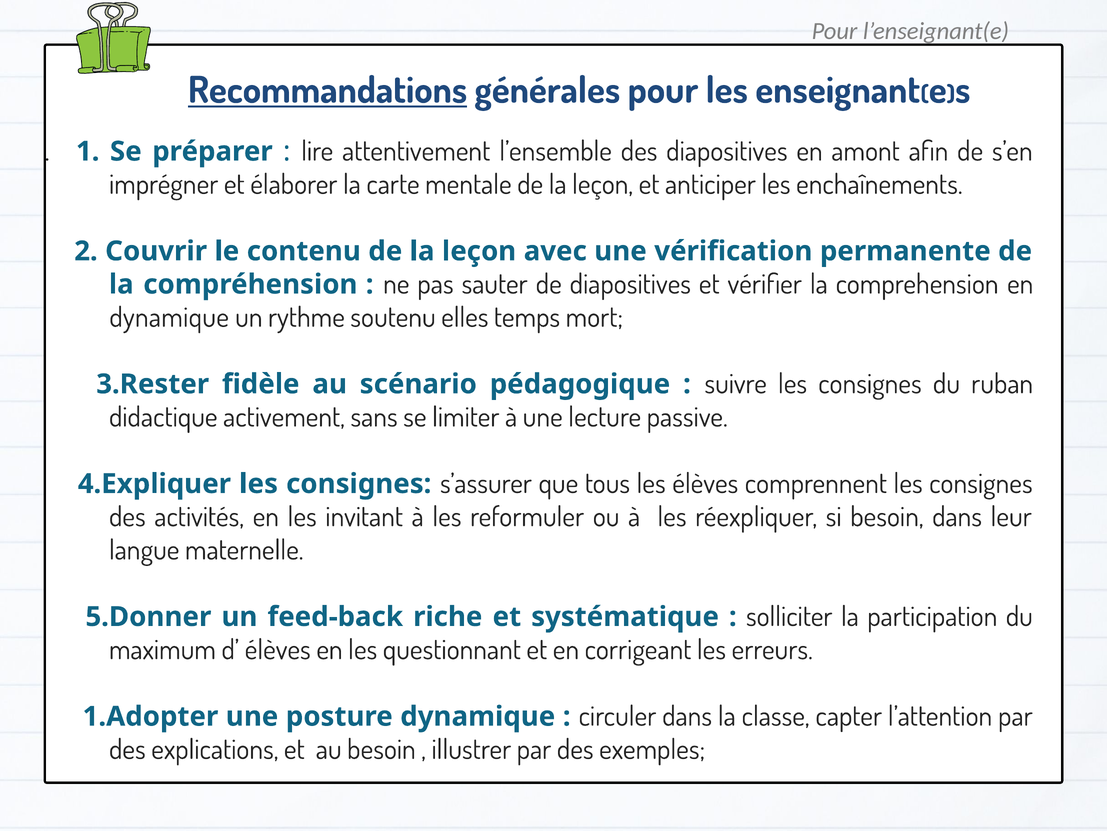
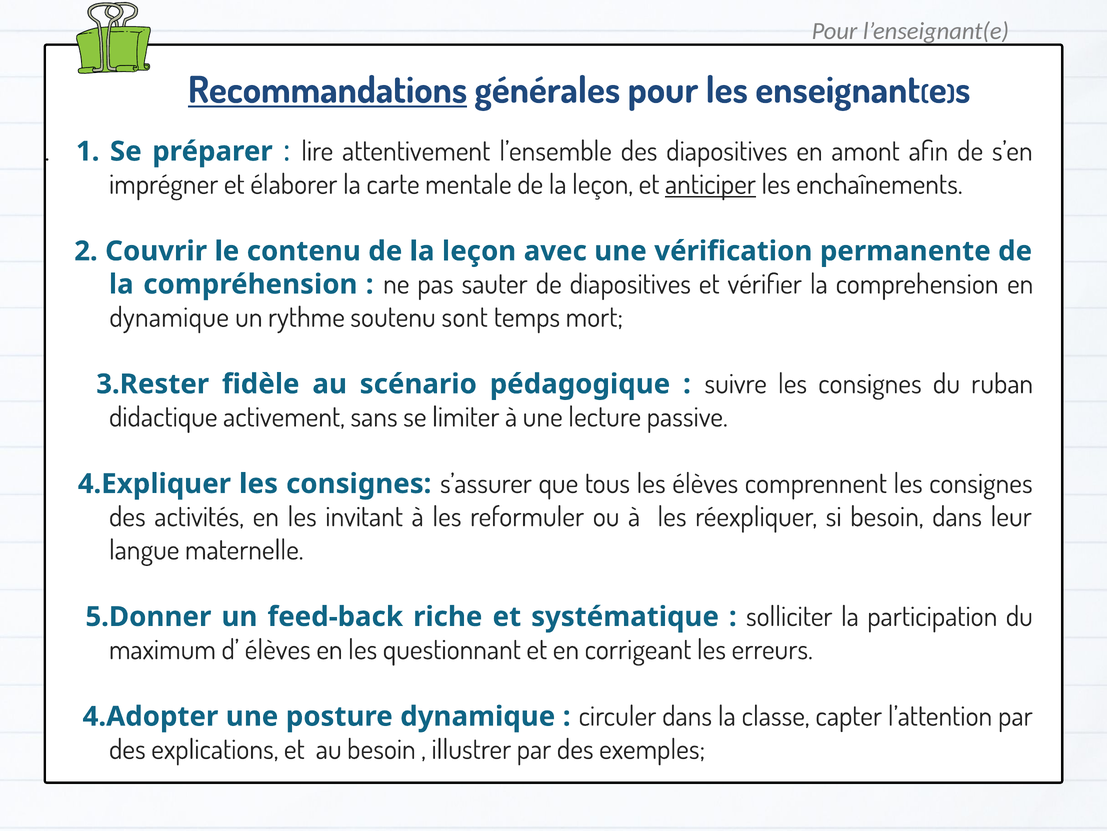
anticiper underline: none -> present (710, 185)
elles: elles -> sont (465, 317)
1.Adopter: 1.Adopter -> 4.Adopter (150, 716)
